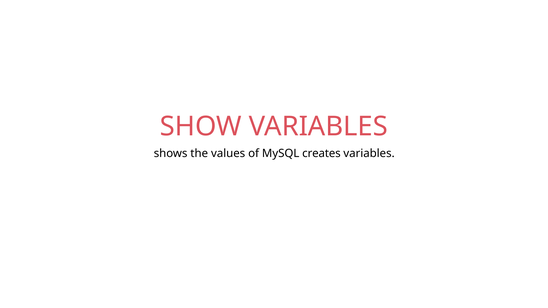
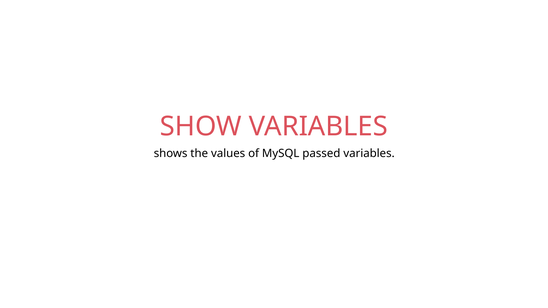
creates: creates -> passed (321, 154)
